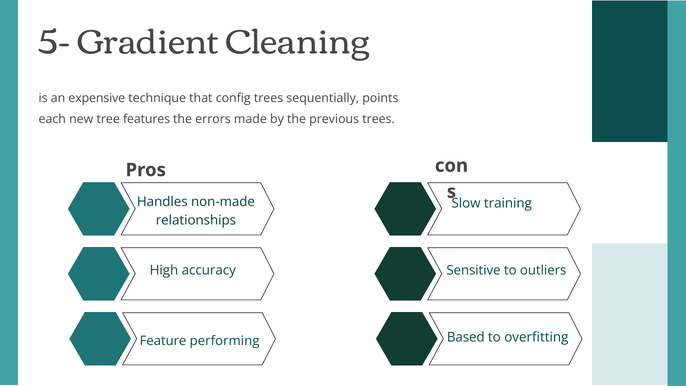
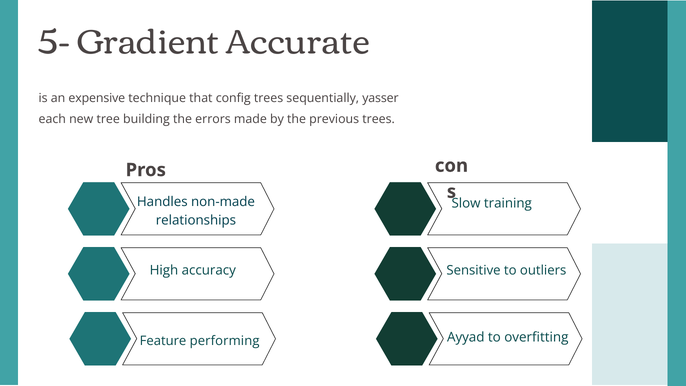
Cleaning: Cleaning -> Accurate (298, 42)
points: points -> yasser (380, 98)
features: features -> building (146, 119)
Based: Based -> Ayyad (466, 337)
